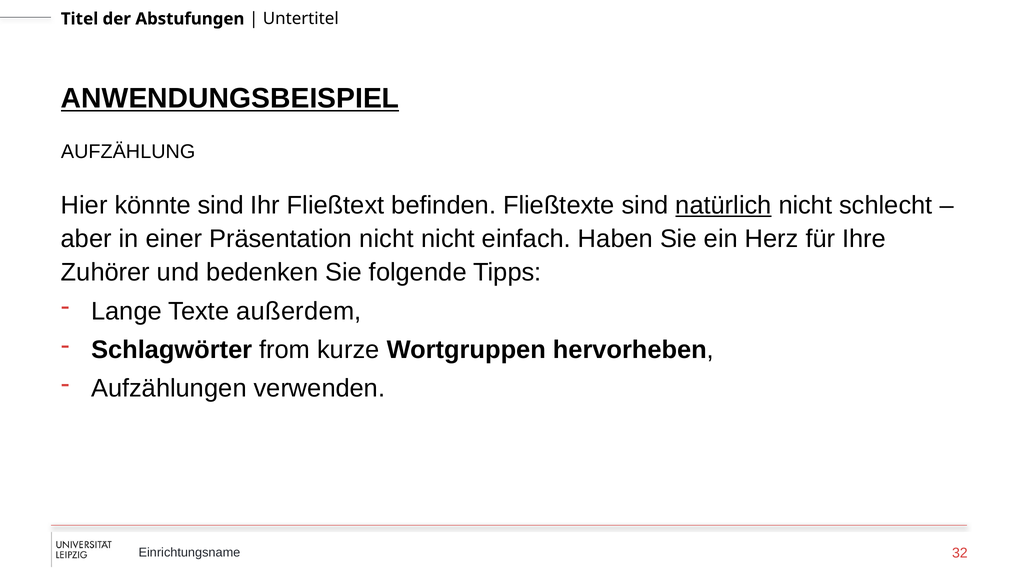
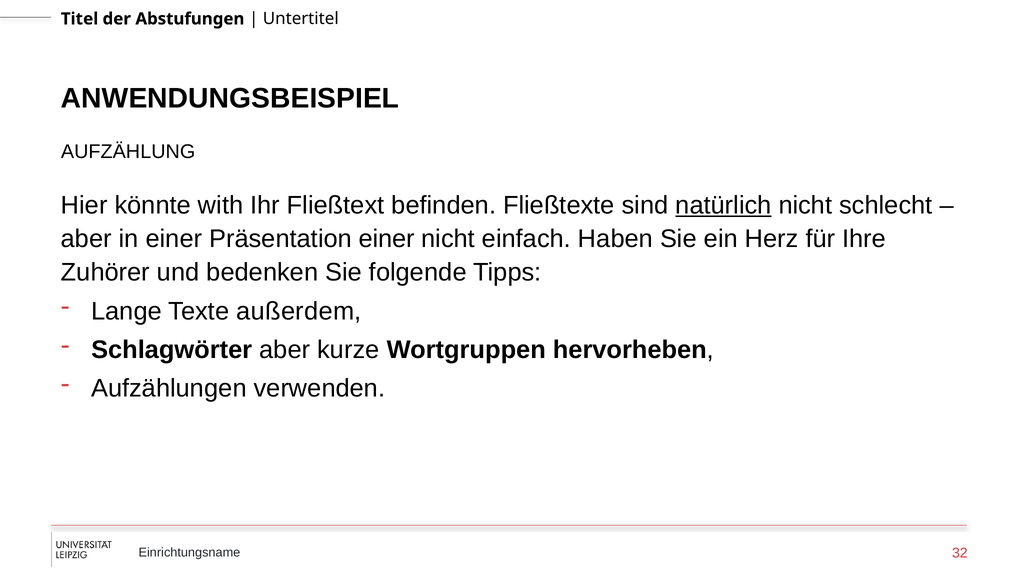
ANWENDUNGSBEISPIEL underline: present -> none (230, 98)
könnte sind: sind -> with (221, 205)
Präsentation nicht: nicht -> einer (387, 239)
Schlagwörter from: from -> aber (285, 350)
